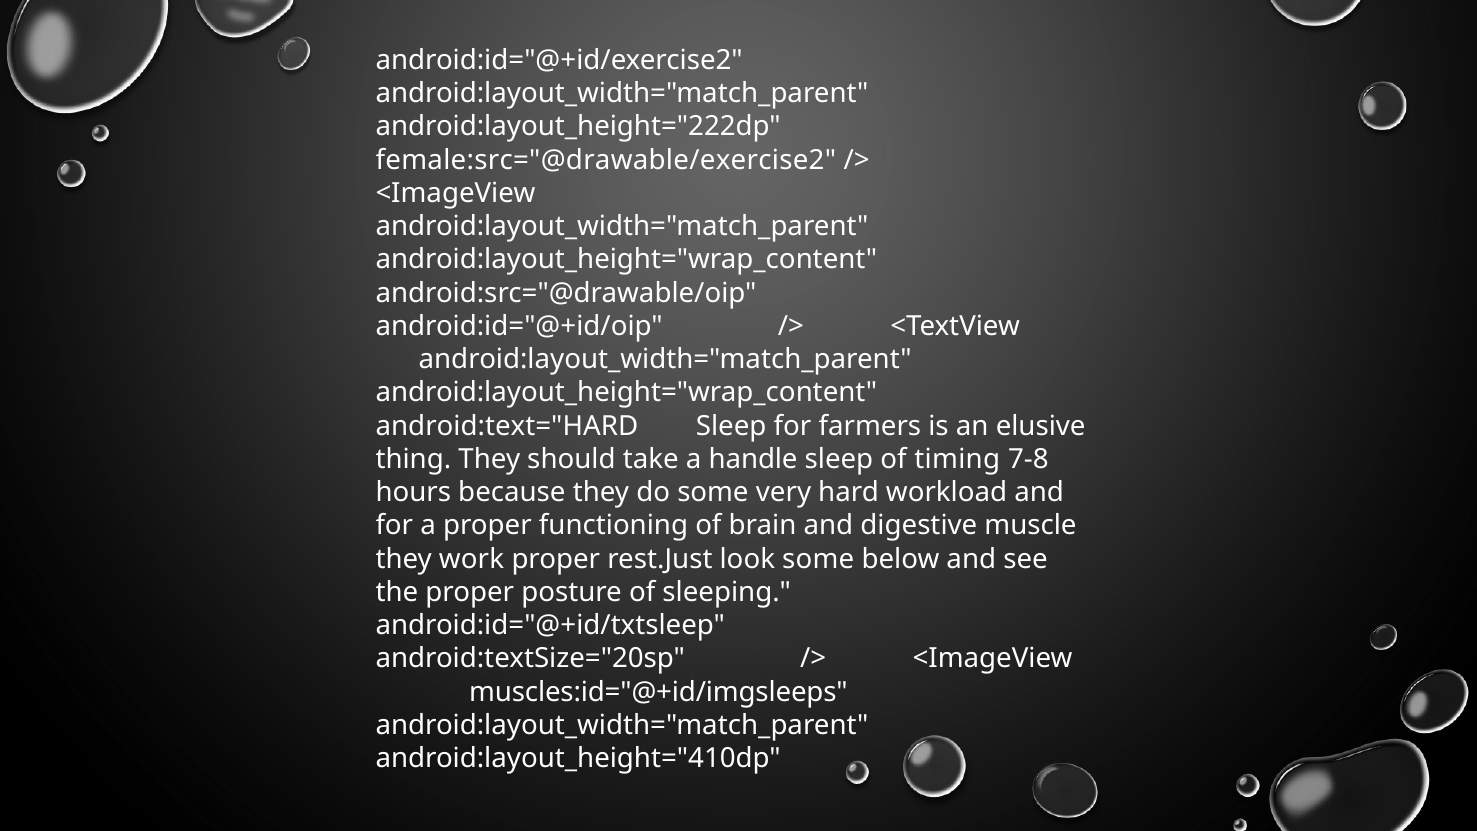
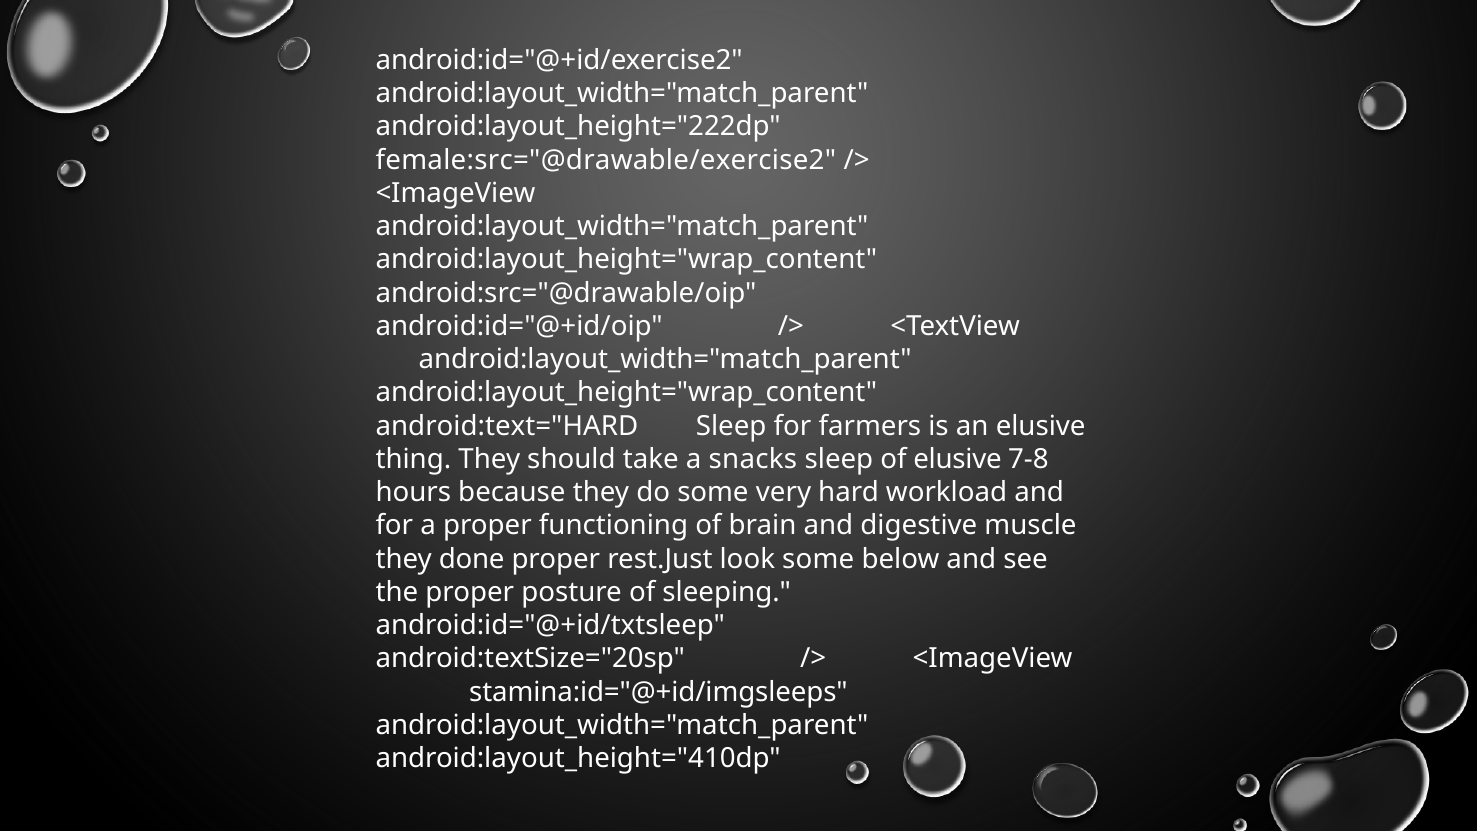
handle: handle -> snacks (753, 459)
of timing: timing -> elusive (958, 459)
work: work -> done (472, 559)
muscles:id="@+id/imgsleeps: muscles:id="@+id/imgsleeps -> stamina:id="@+id/imgsleeps (658, 692)
